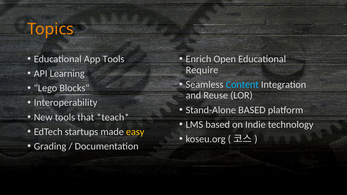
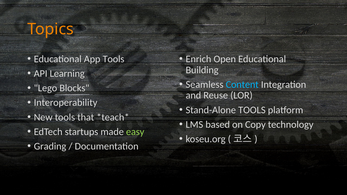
Require: Require -> Building (202, 70)
Stand-Alone BASED: BASED -> TOOLS (252, 110)
Indie: Indie -> Copy (255, 125)
easy colour: yellow -> light green (135, 132)
